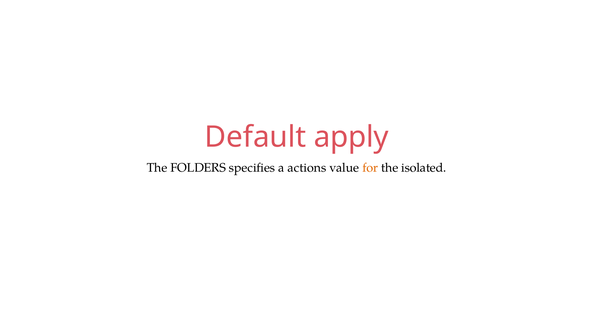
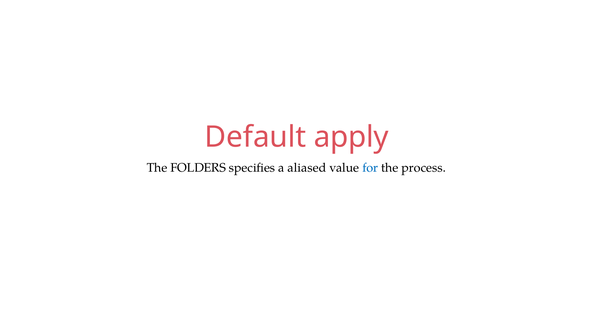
actions: actions -> aliased (307, 168)
for colour: orange -> blue (370, 168)
isolated: isolated -> process (424, 168)
